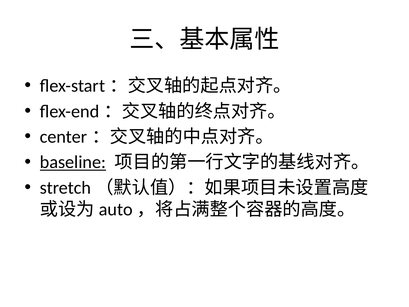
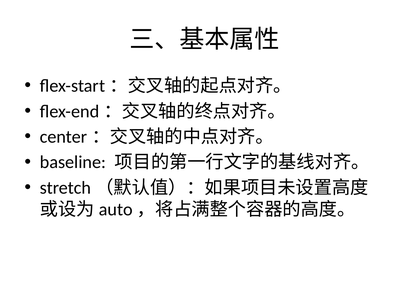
baseline underline: present -> none (73, 162)
